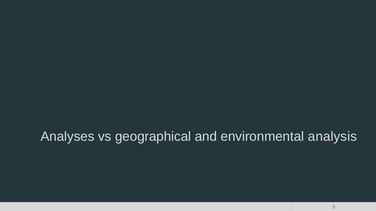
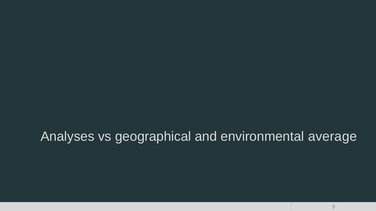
analysis: analysis -> average (333, 137)
